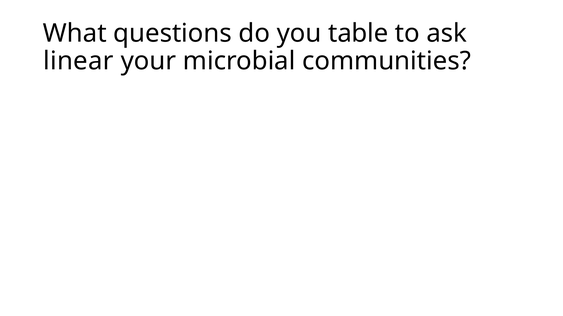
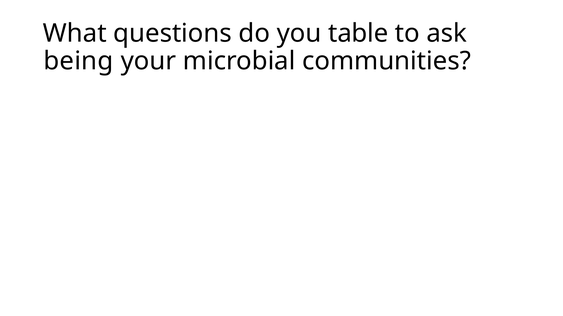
linear: linear -> being (78, 61)
